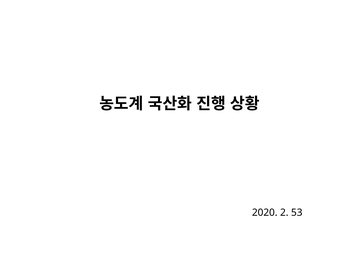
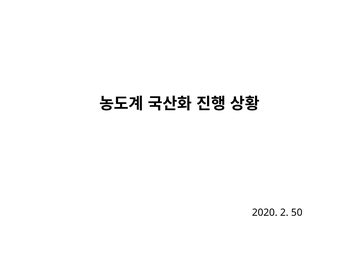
53: 53 -> 50 (297, 213)
